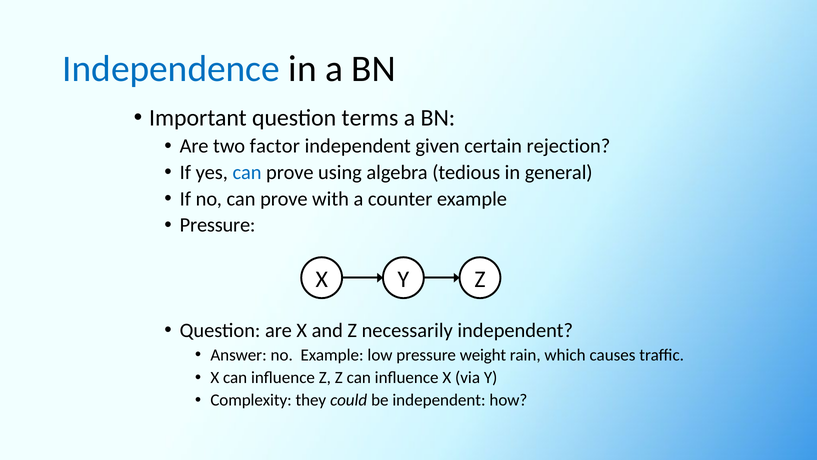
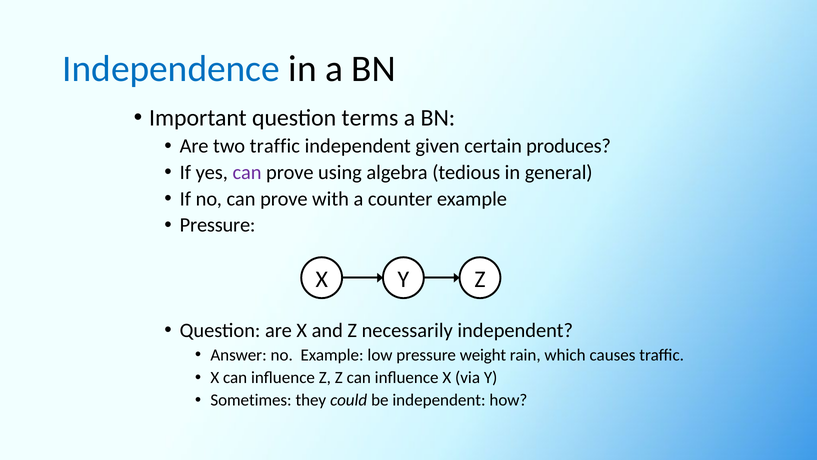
two factor: factor -> traffic (275, 146)
rejection: rejection -> produces (569, 146)
can colour: blue -> purple (247, 172)
Complexity: Complexity -> Sometimes (251, 400)
